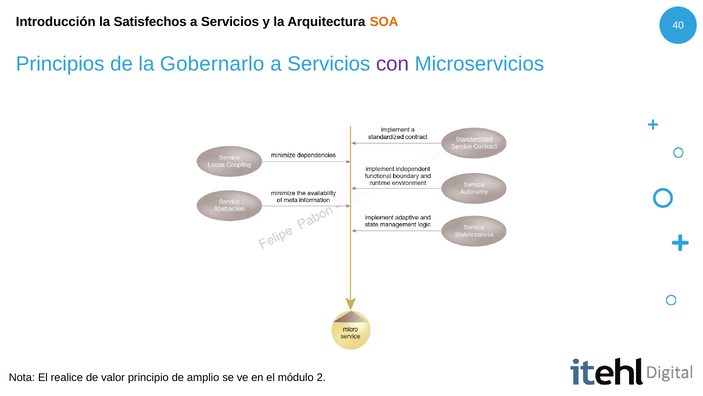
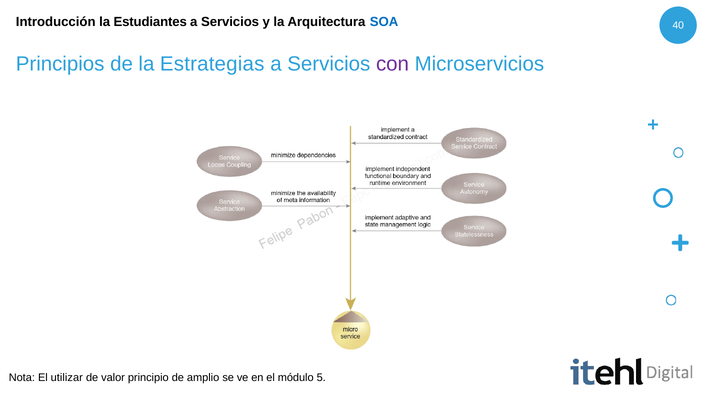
Satisfechos: Satisfechos -> Estudiantes (150, 22)
SOA colour: orange -> blue (384, 22)
Gobernarlo: Gobernarlo -> Estrategias (212, 64)
realice: realice -> utilizar (67, 377)
2: 2 -> 5 (321, 377)
